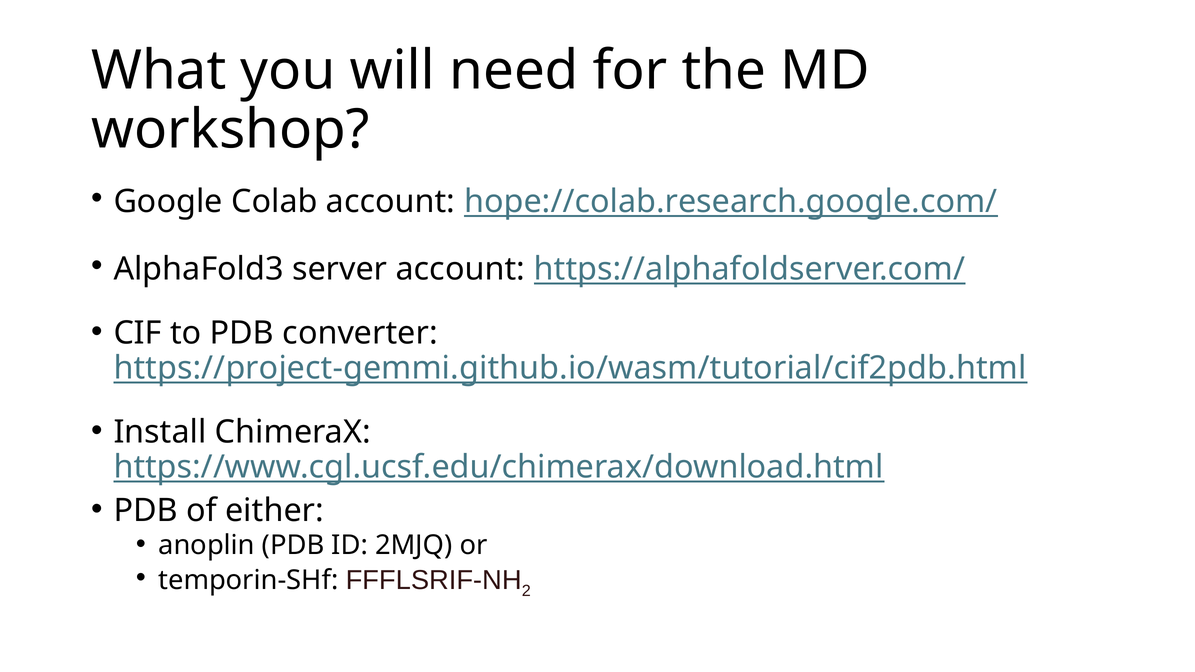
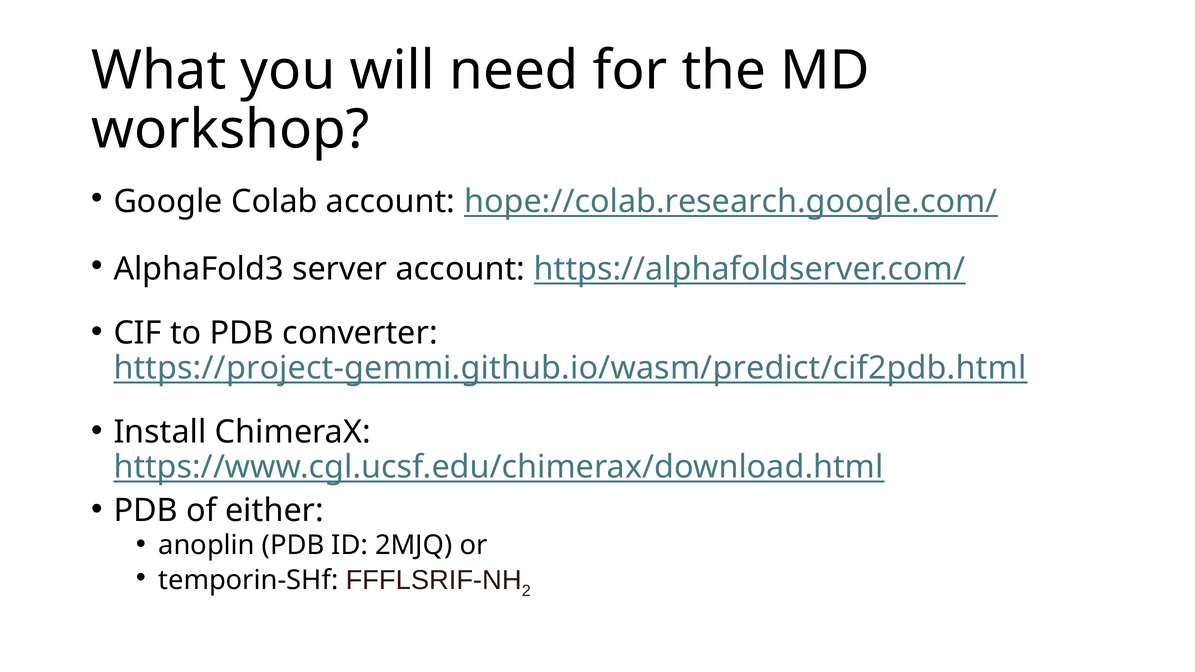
https://project-gemmi.github.io/wasm/tutorial/cif2pdb.html: https://project-gemmi.github.io/wasm/tutorial/cif2pdb.html -> https://project-gemmi.github.io/wasm/predict/cif2pdb.html (570, 368)
